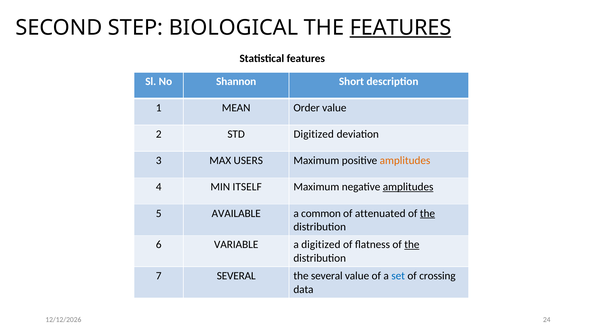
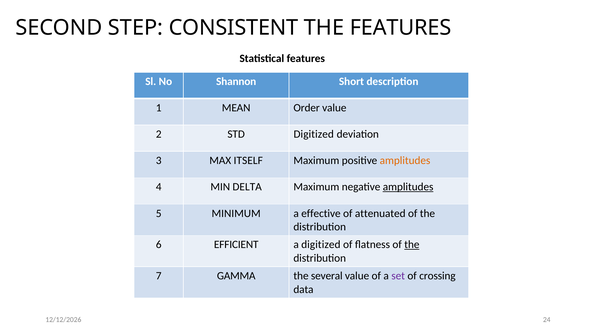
BIOLOGICAL: BIOLOGICAL -> CONSISTENT (234, 28)
FEATURES underline: present -> none (401, 28)
USERS: USERS -> ITSELF (248, 161)
ITSELF: ITSELF -> DELTA (247, 187)
AVAILABLE: AVAILABLE -> MINIMUM (236, 214)
common: common -> effective (321, 214)
the underline: present -> none (427, 214)
VARIABLE: VARIABLE -> EFFICIENT (236, 245)
7 SEVERAL: SEVERAL -> GAMMA (236, 276)
set colour: blue -> purple (398, 276)
